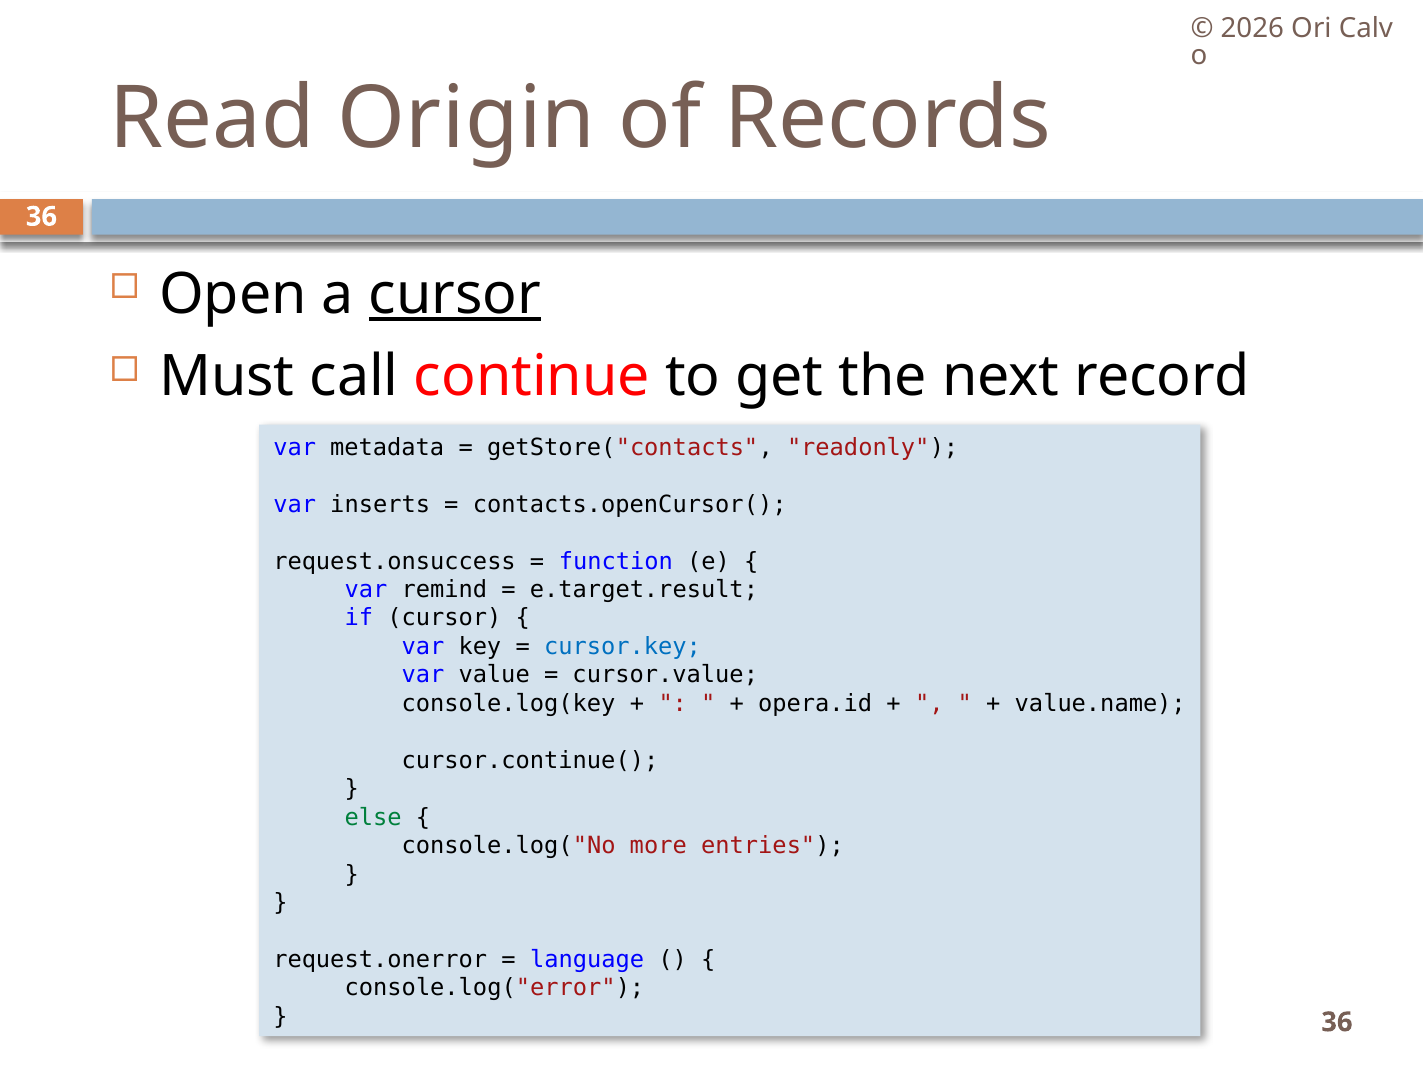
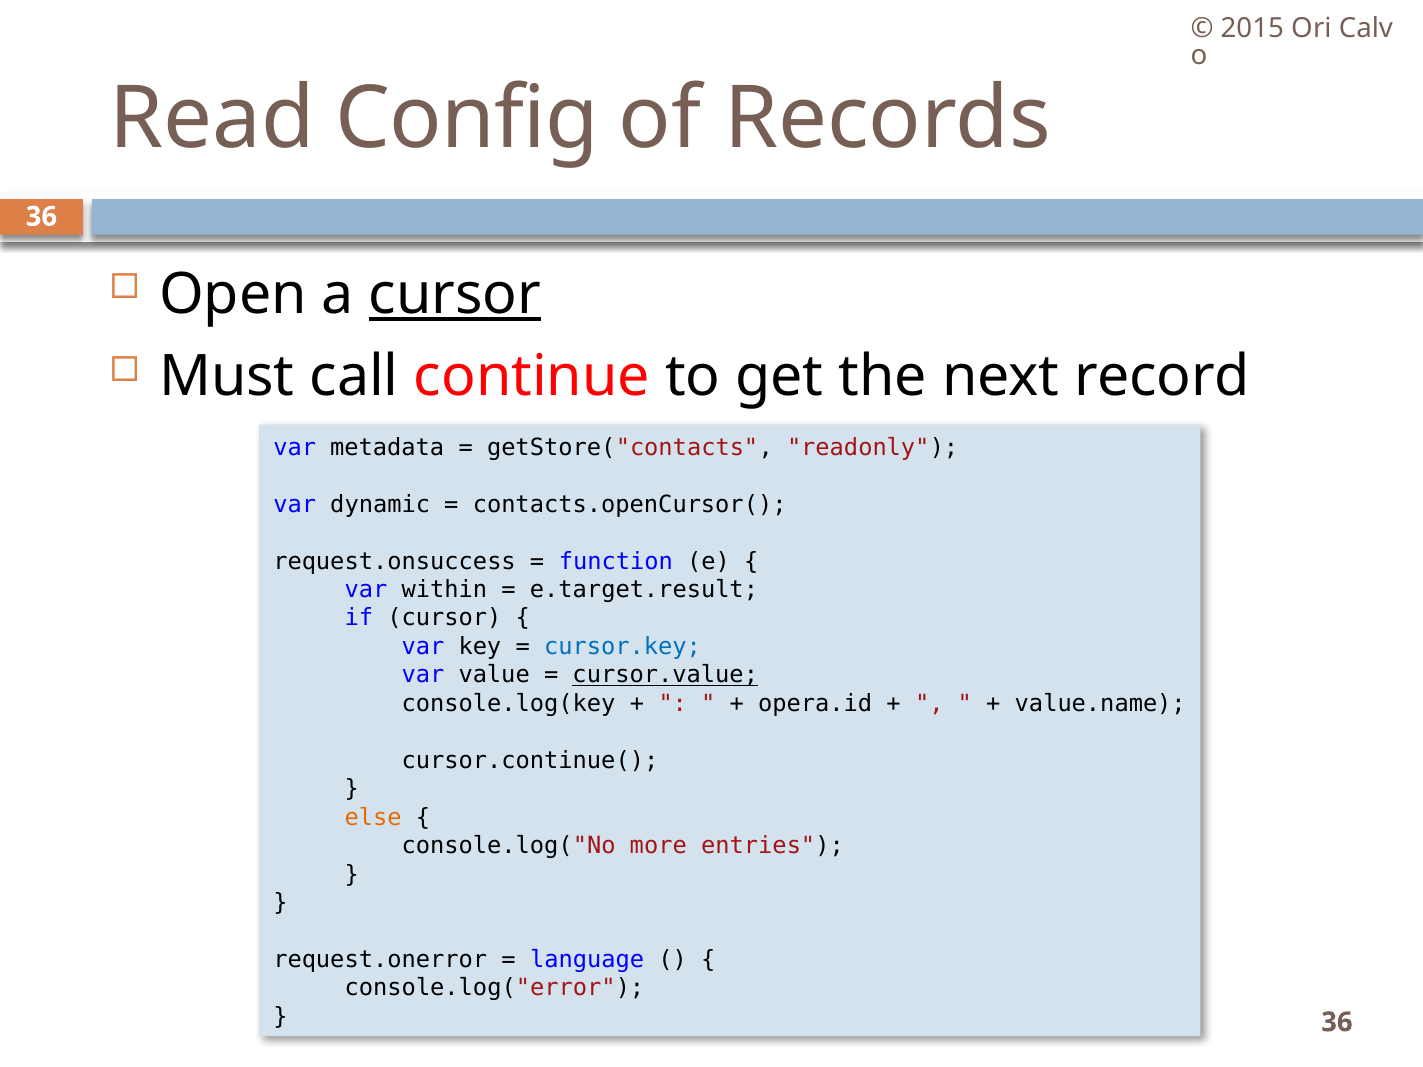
2026: 2026 -> 2015 (1252, 28)
Origin: Origin -> Config (467, 119)
inserts: inserts -> dynamic (380, 504)
remind: remind -> within (444, 590)
cursor.value underline: none -> present (665, 675)
else colour: green -> orange (373, 818)
